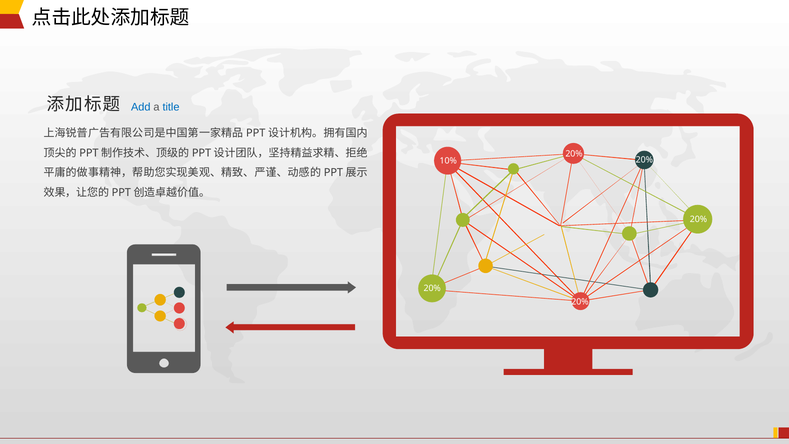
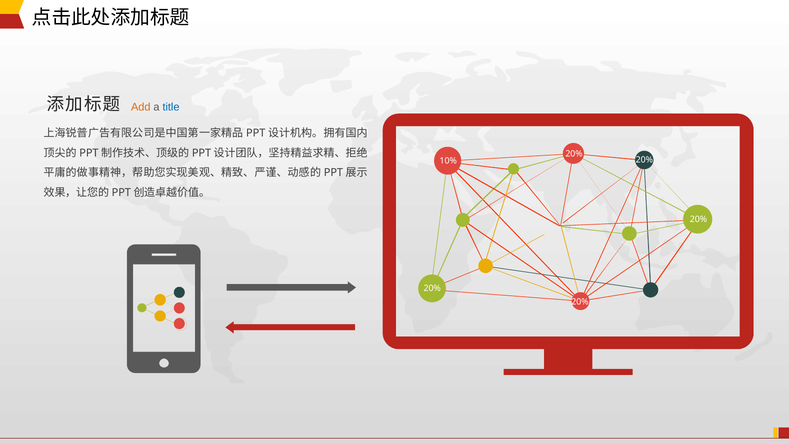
Add colour: blue -> orange (141, 107)
